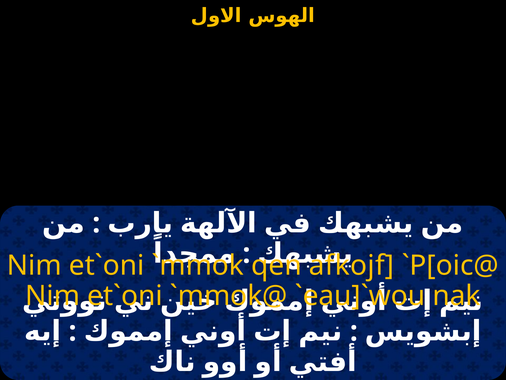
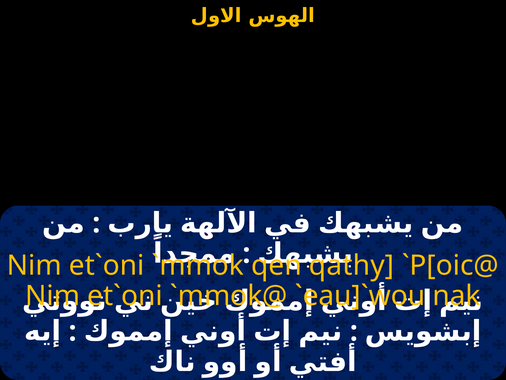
afkojf: afkojf -> qathy (352, 265)
